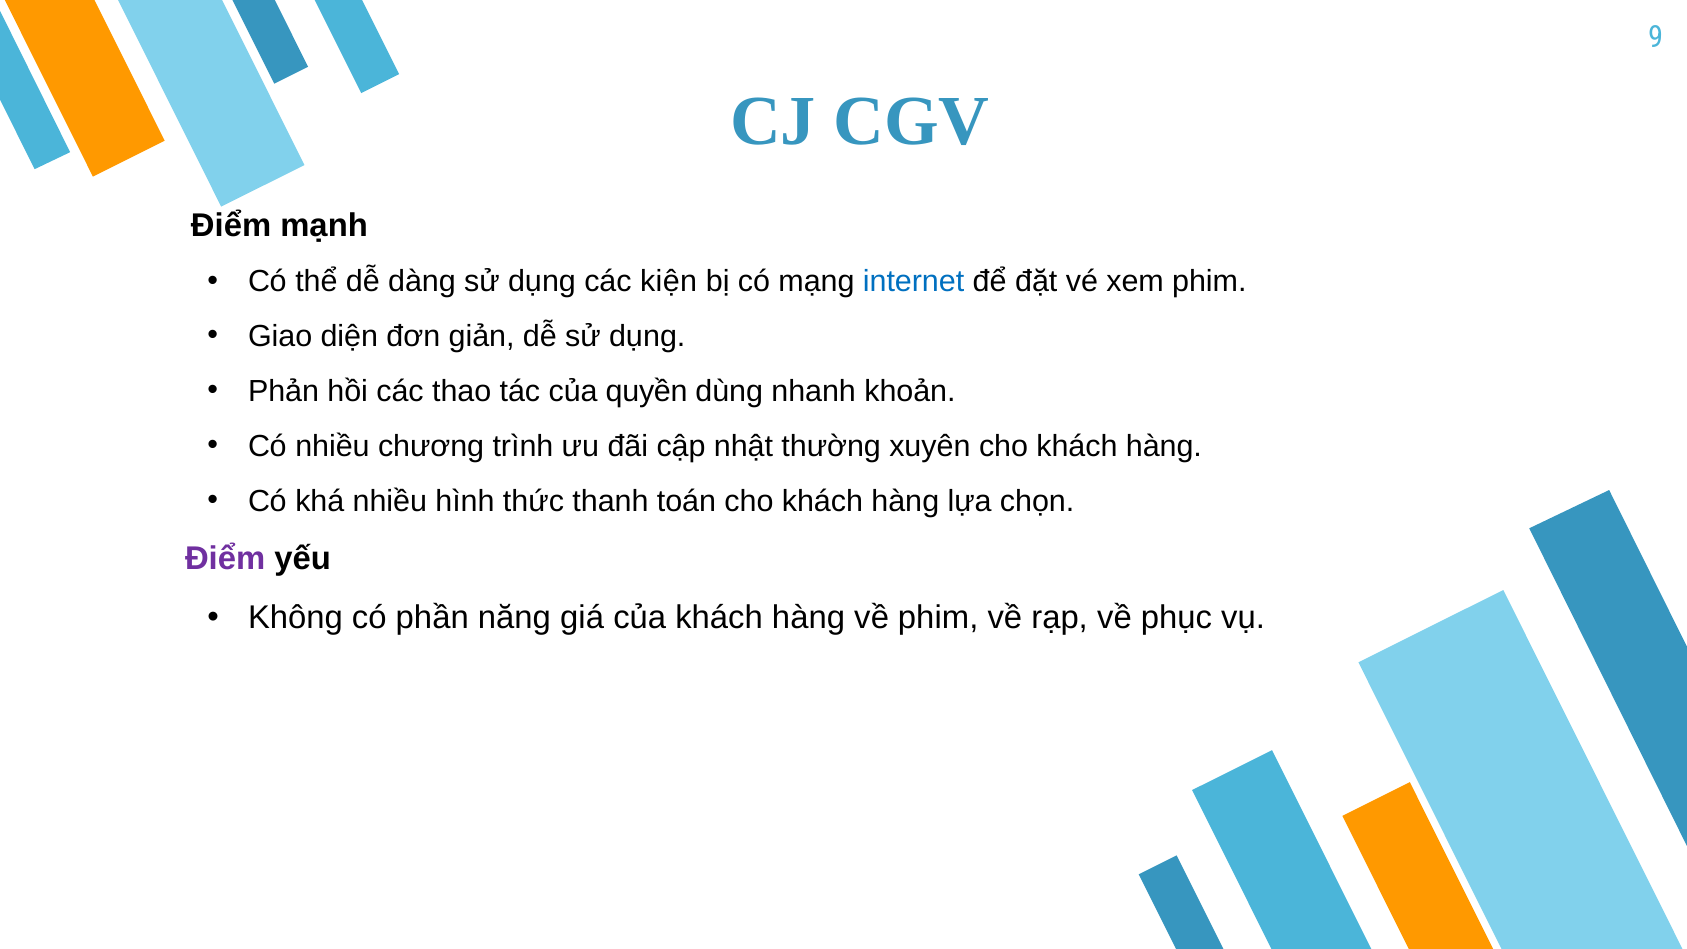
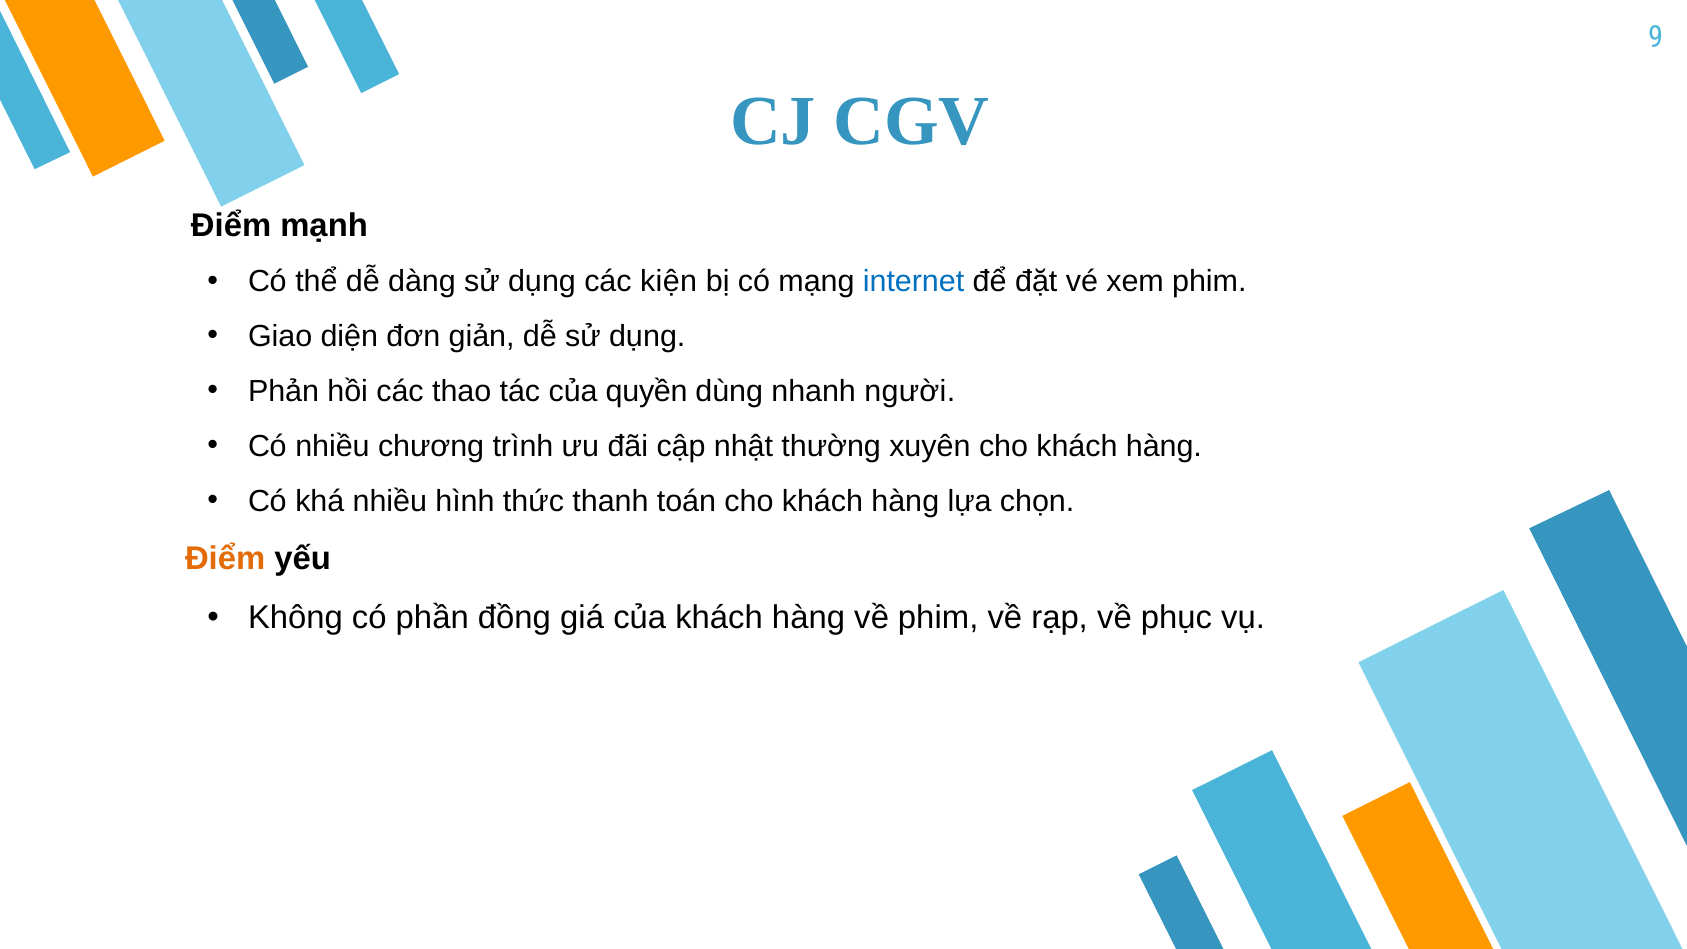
khoản: khoản -> người (910, 391)
Điểm colour: purple -> orange (225, 559)
năng: năng -> đồng (514, 618)
